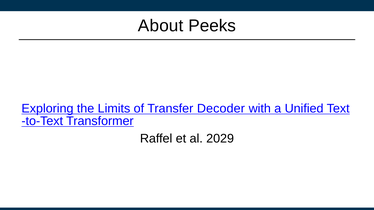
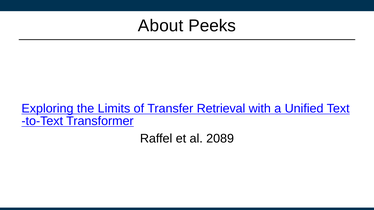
Decoder: Decoder -> Retrieval (221, 109)
2029: 2029 -> 2089 (220, 139)
